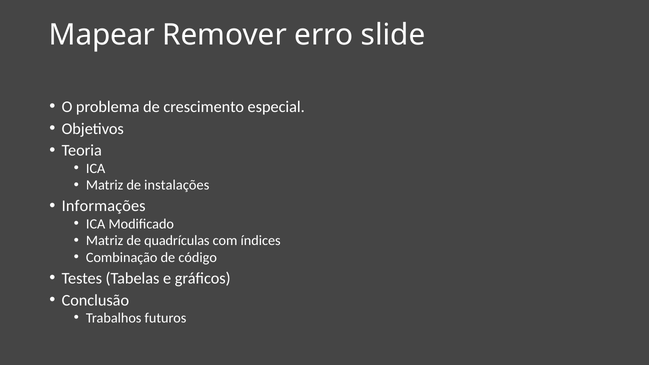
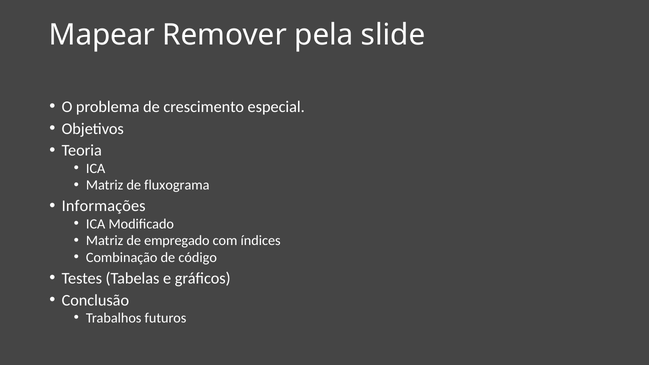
erro: erro -> pela (324, 35)
instalações: instalações -> fluxograma (177, 185)
quadrículas: quadrículas -> empregado (177, 241)
